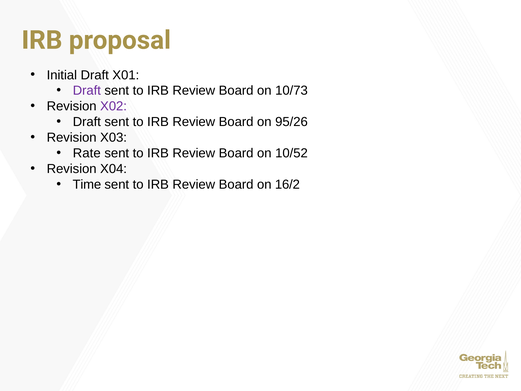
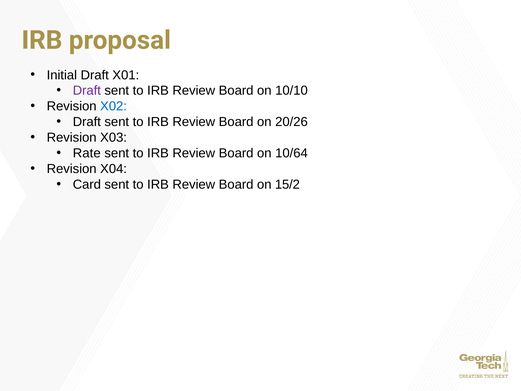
10/73: 10/73 -> 10/10 (291, 91)
X02 colour: purple -> blue (114, 106)
95/26: 95/26 -> 20/26 (291, 122)
10/52: 10/52 -> 10/64 (291, 153)
Time: Time -> Card (87, 184)
16/2: 16/2 -> 15/2 (287, 184)
